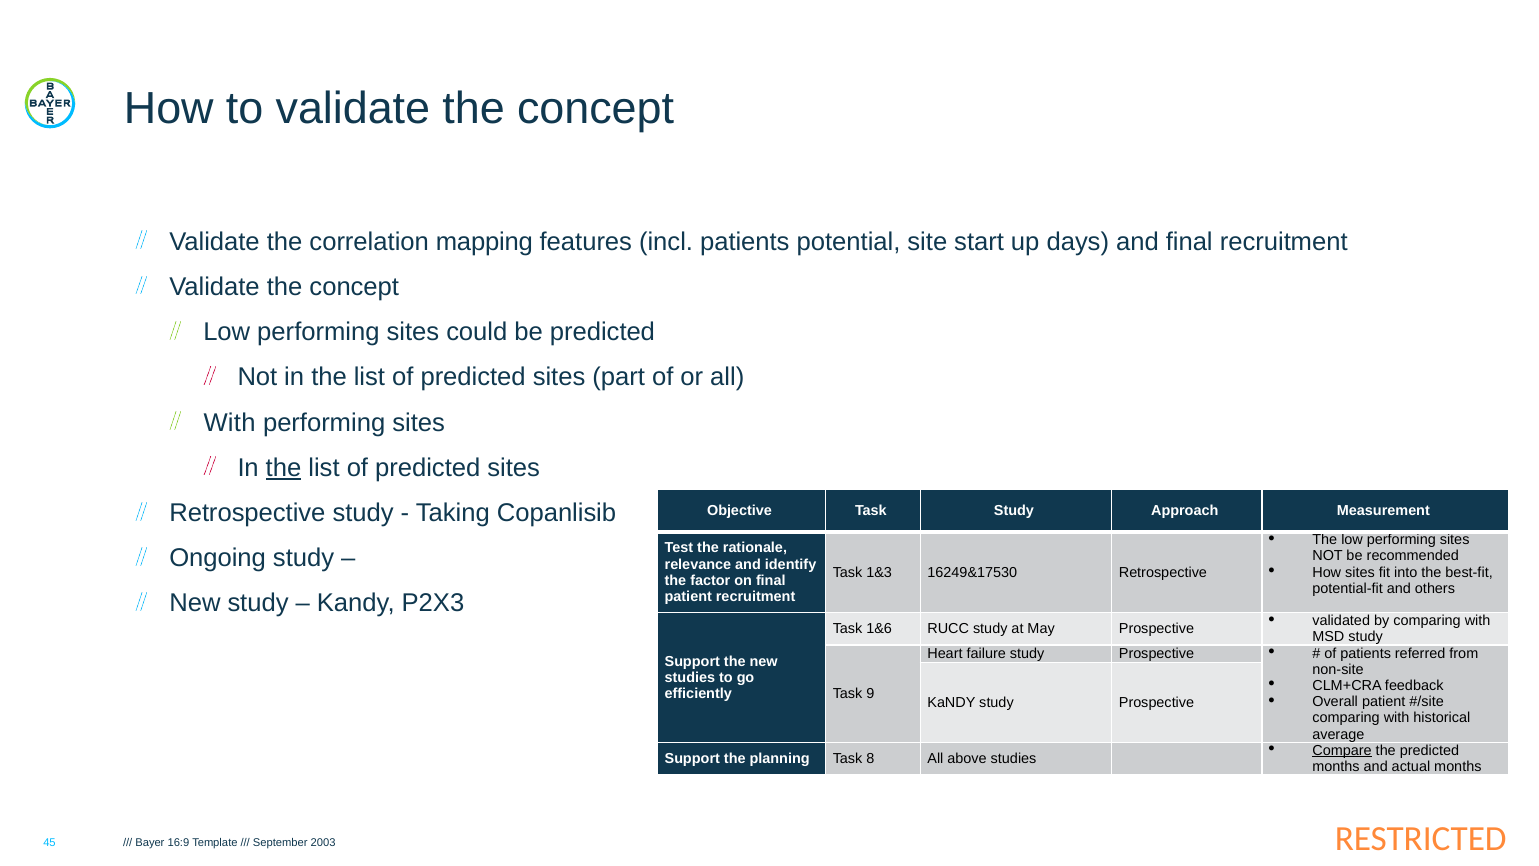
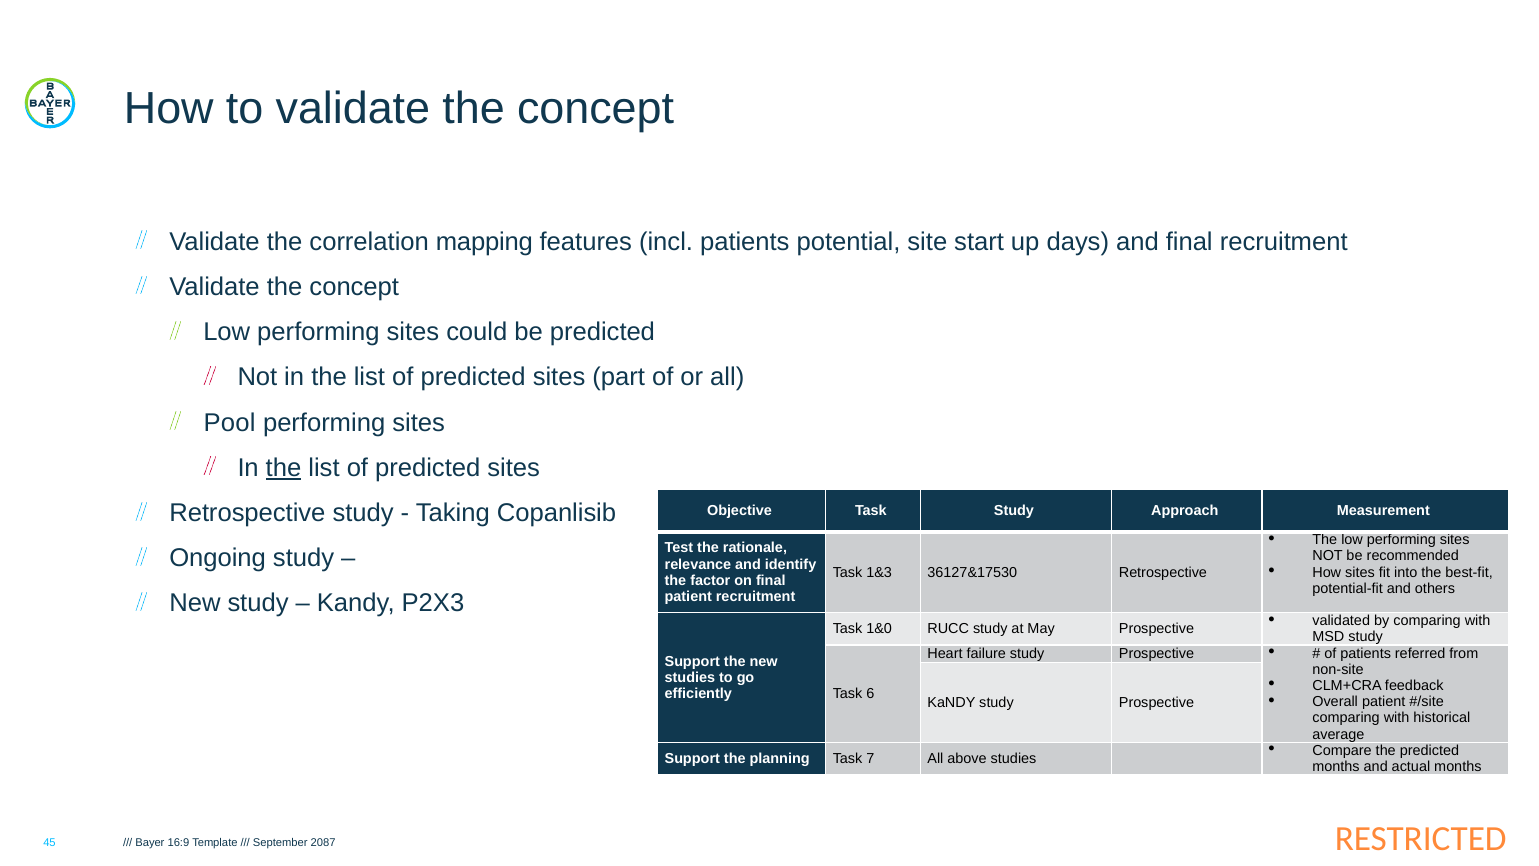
With: With -> Pool (230, 422)
16249&17530: 16249&17530 -> 36127&17530 (972, 572)
1&6: 1&6 -> 1&0 (879, 629)
9: 9 -> 6 (870, 694)
Compare underline: present -> none (1342, 750)
8: 8 -> 7 (870, 758)
2003: 2003 -> 2087 (323, 843)
